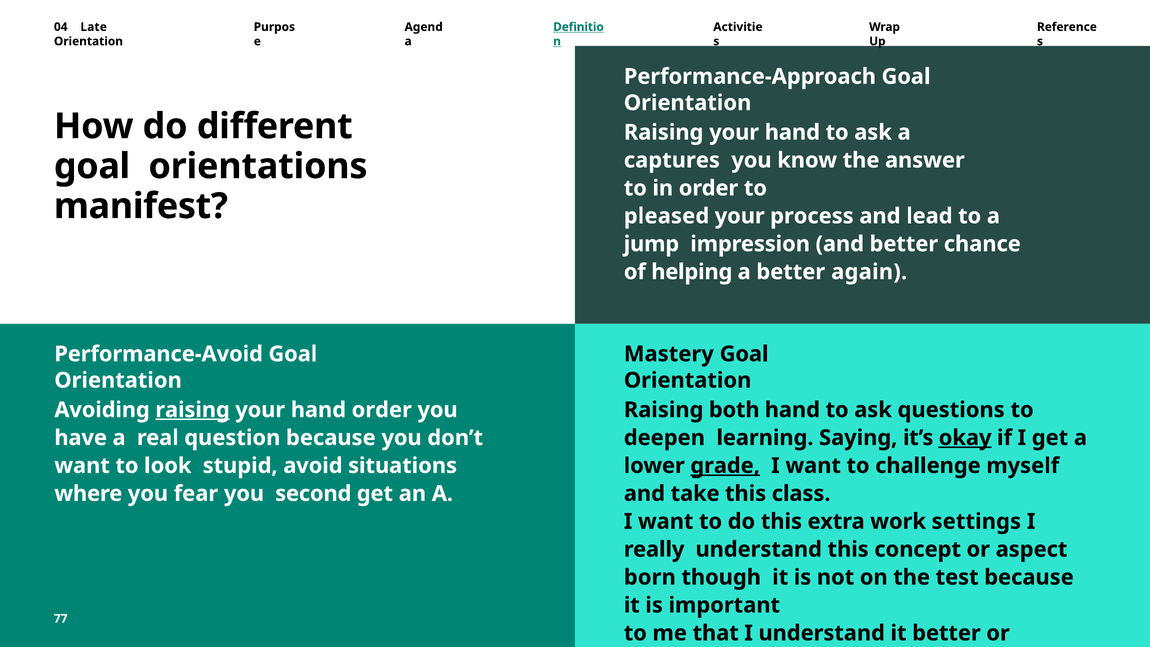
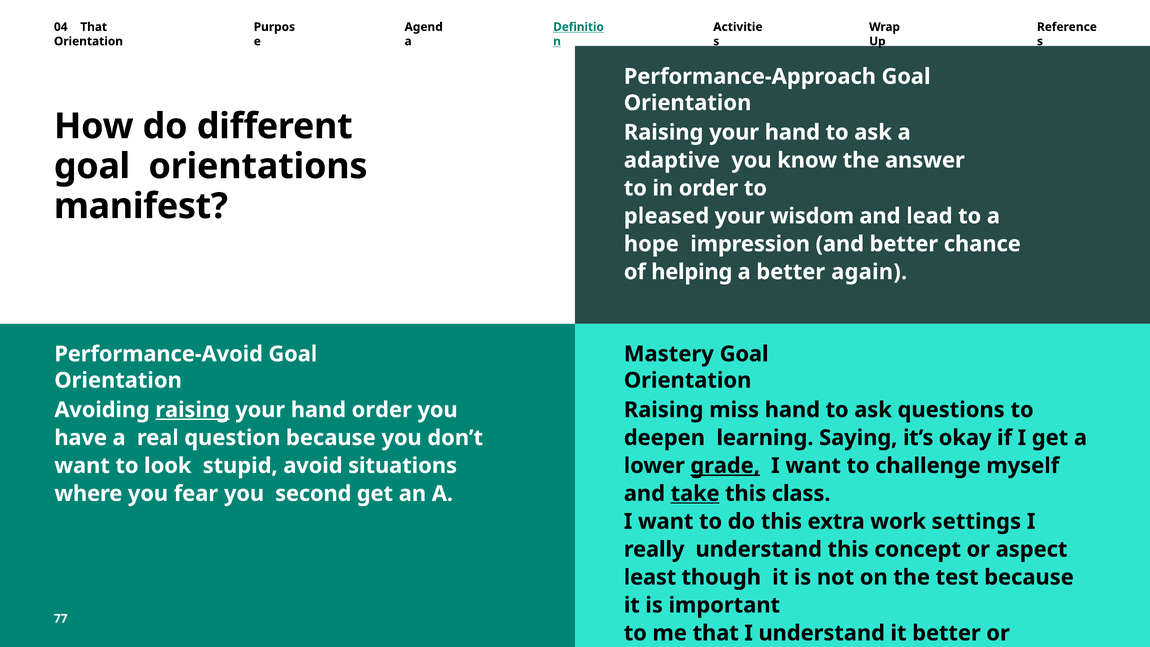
04 Late: Late -> That (94, 27)
captures: captures -> adaptive (672, 160)
process: process -> wisdom (812, 216)
jump: jump -> hope (651, 244)
both: both -> miss (734, 410)
okay underline: present -> none (965, 438)
take underline: none -> present (695, 494)
born: born -> least (650, 577)
